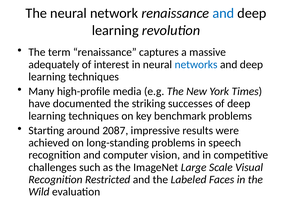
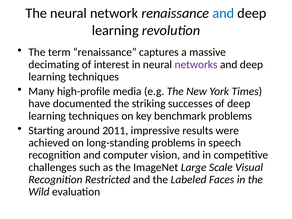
adequately: adequately -> decimating (54, 64)
networks colour: blue -> purple (196, 64)
2087: 2087 -> 2011 (115, 130)
